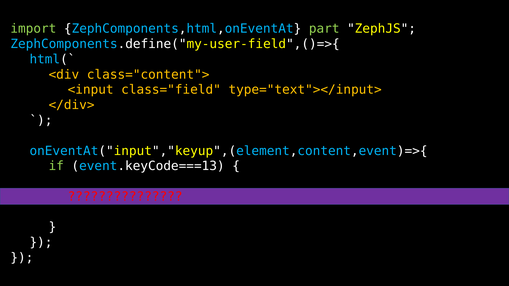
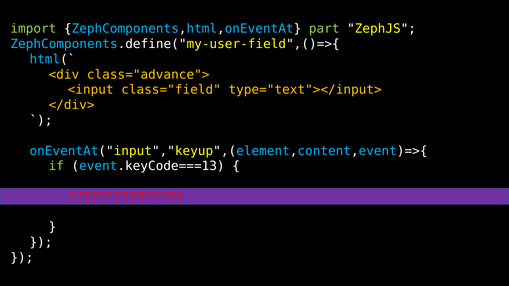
class="content">: class="content"> -> class="advance"> (148, 75)
